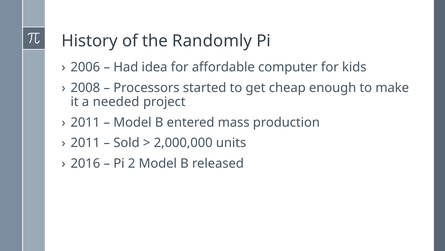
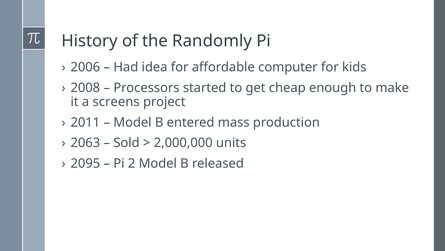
needed: needed -> screens (116, 102)
2011: 2011 -> 2063 (85, 143)
2016: 2016 -> 2095 (85, 163)
